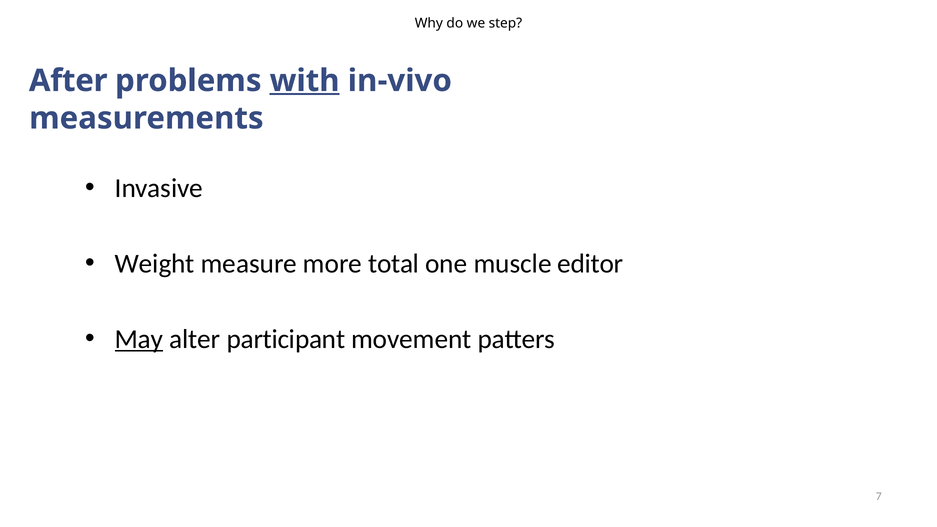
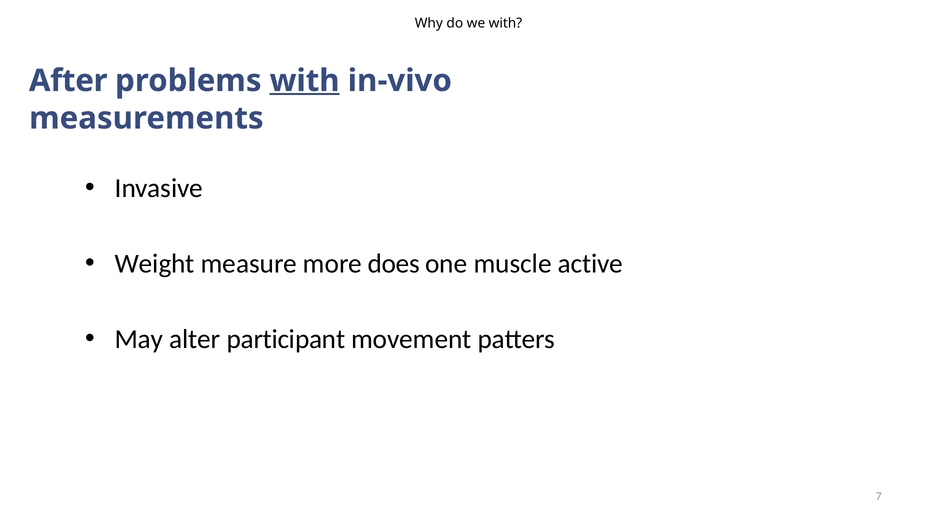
we step: step -> with (505, 23)
total: total -> does (394, 264)
editor: editor -> active (590, 264)
May underline: present -> none (139, 339)
